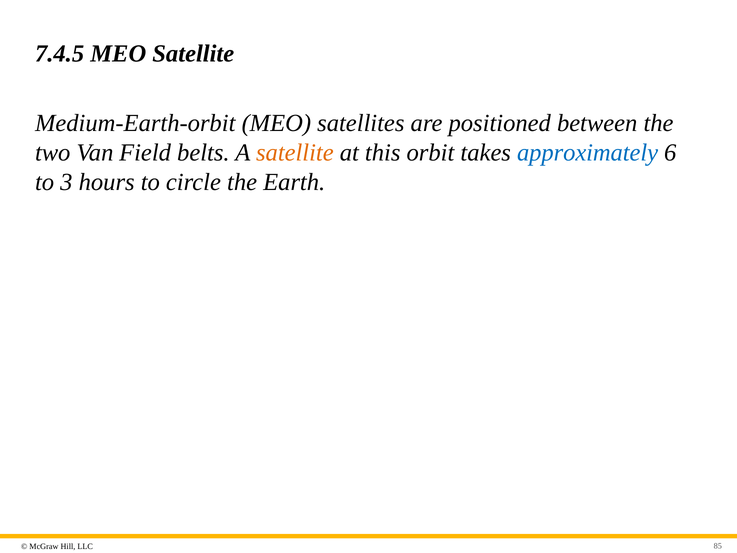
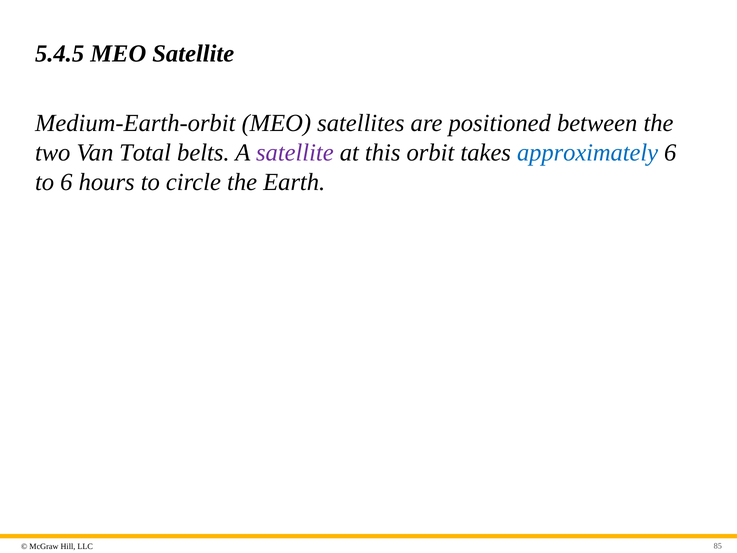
7.4.5: 7.4.5 -> 5.4.5 (60, 54)
Field: Field -> Total (145, 153)
satellite colour: orange -> purple (295, 153)
to 3: 3 -> 6 (66, 182)
